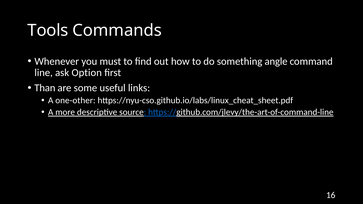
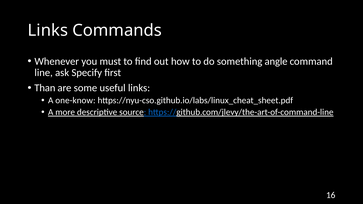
Tools: Tools -> Links (48, 30)
Option: Option -> Specify (87, 73)
one-other: one-other -> one-know (75, 101)
